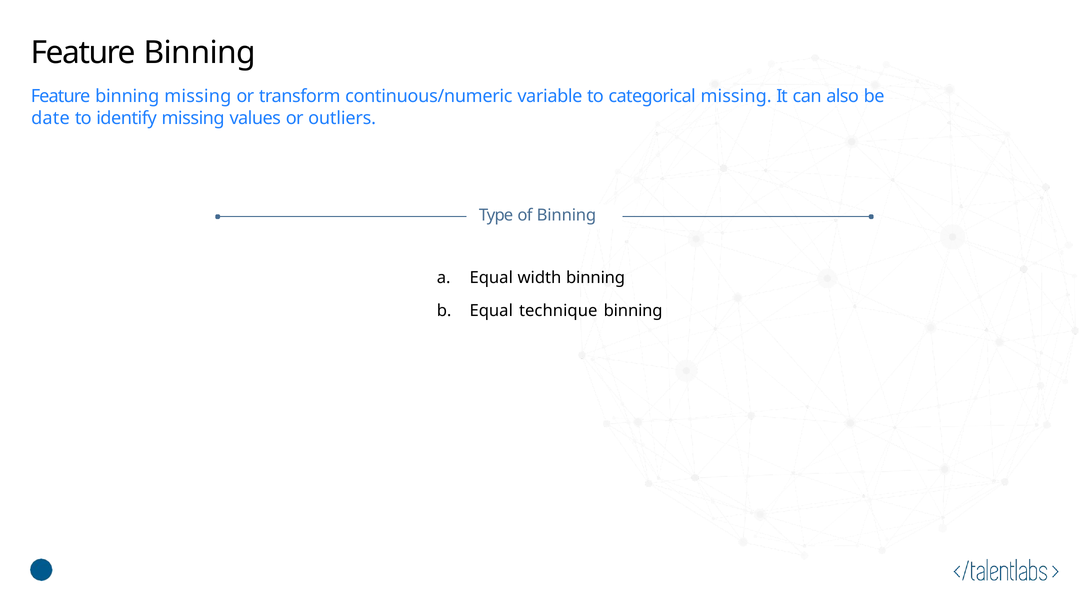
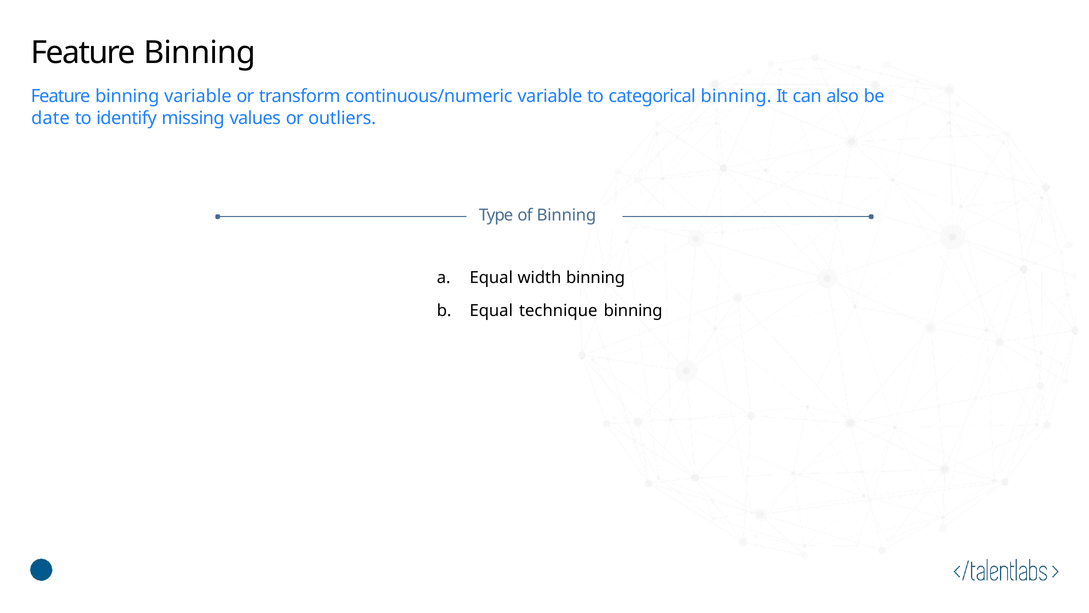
binning missing: missing -> variable (198, 96)
categorical missing: missing -> binning (736, 96)
